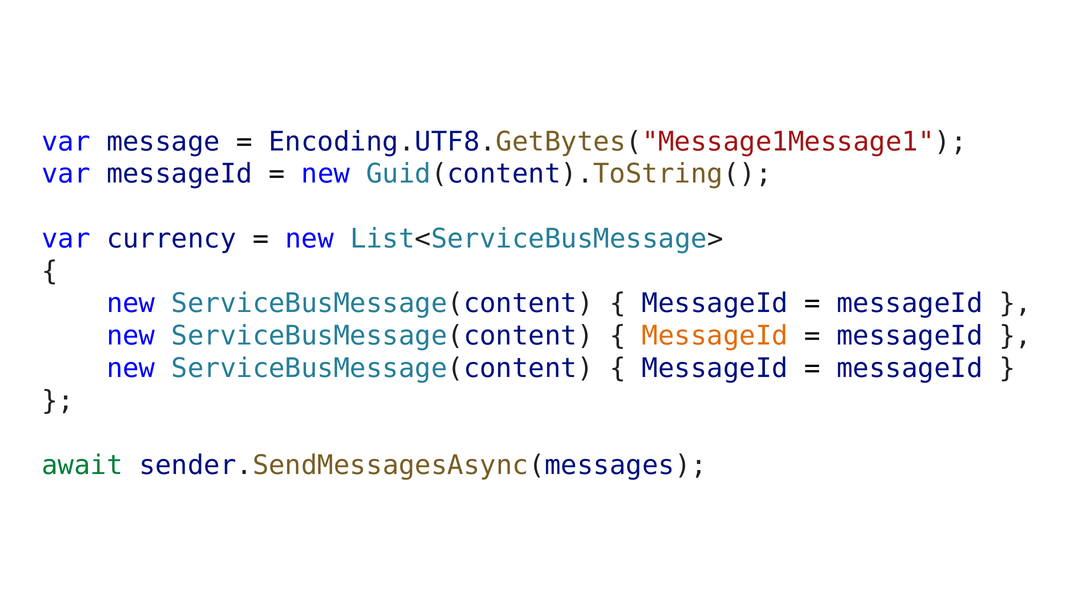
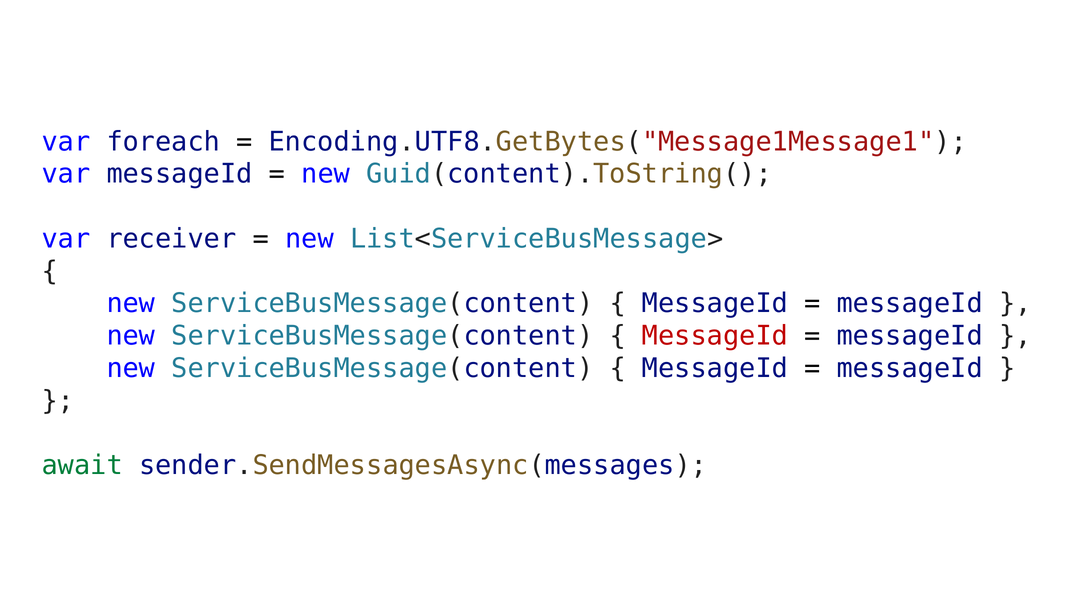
message: message -> foreach (163, 142)
currency: currency -> receiver (171, 239)
MessageId colour: orange -> red (715, 336)
